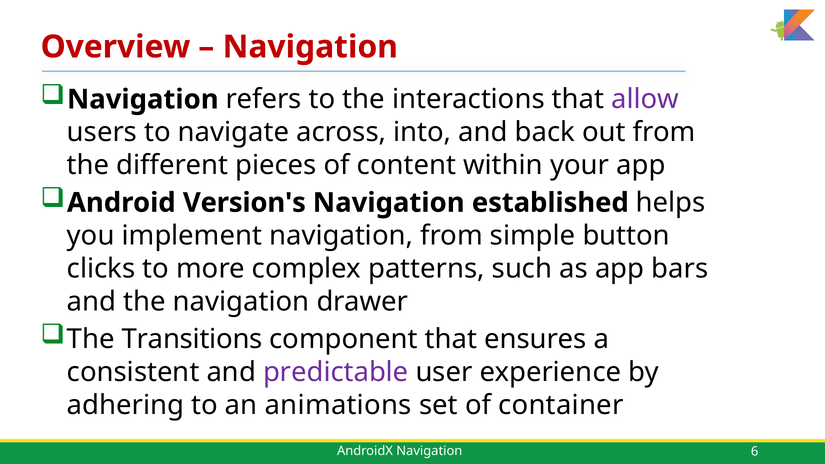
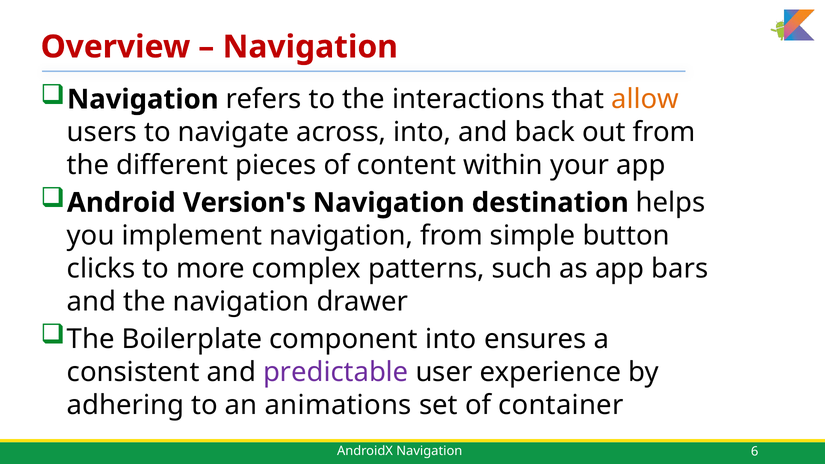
allow colour: purple -> orange (645, 99)
established: established -> destination (550, 203)
Transitions: Transitions -> Boilerplate (192, 339)
component that: that -> into (451, 339)
